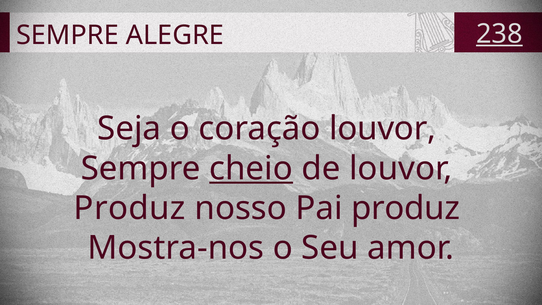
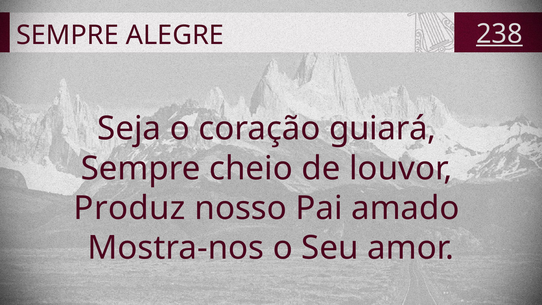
coração louvor: louvor -> guiará (383, 129)
cheio underline: present -> none (251, 168)
Pai produz: produz -> amado (405, 208)
